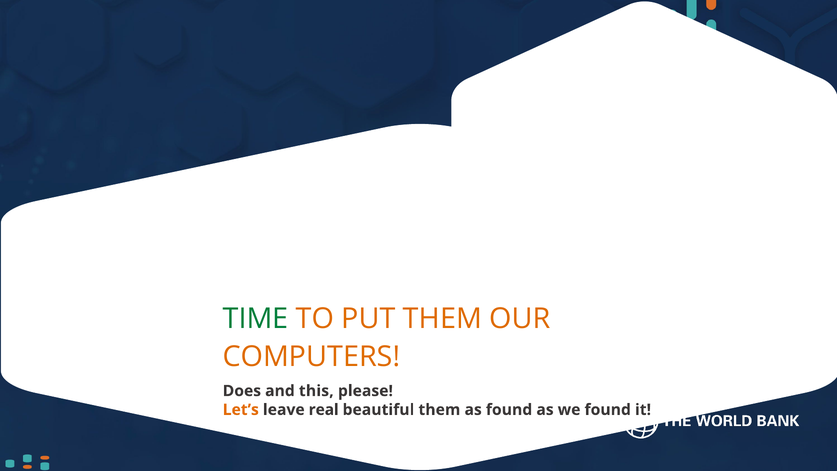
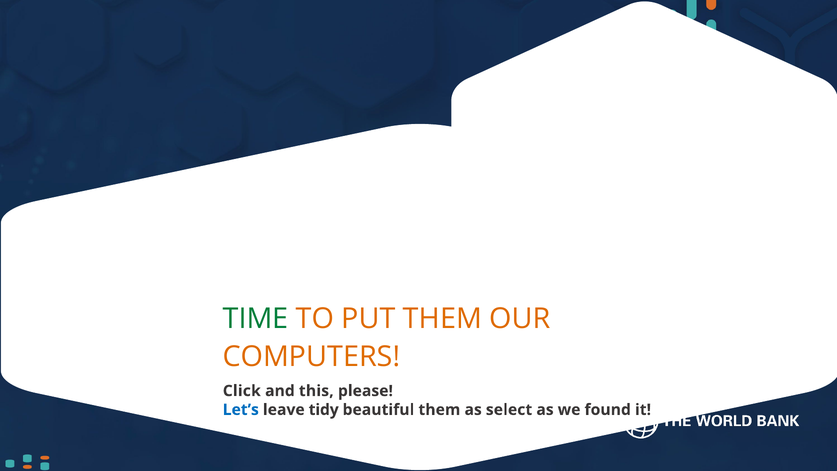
Does: Does -> Click (242, 391)
Let’s colour: orange -> blue (241, 410)
real: real -> tidy (324, 410)
as found: found -> select (509, 410)
